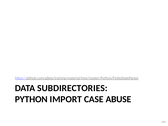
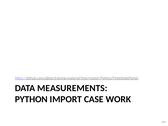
SUBDIRECTORIES: SUBDIRECTORIES -> MEASUREMENTS (72, 88)
ABUSE: ABUSE -> WORK (118, 99)
